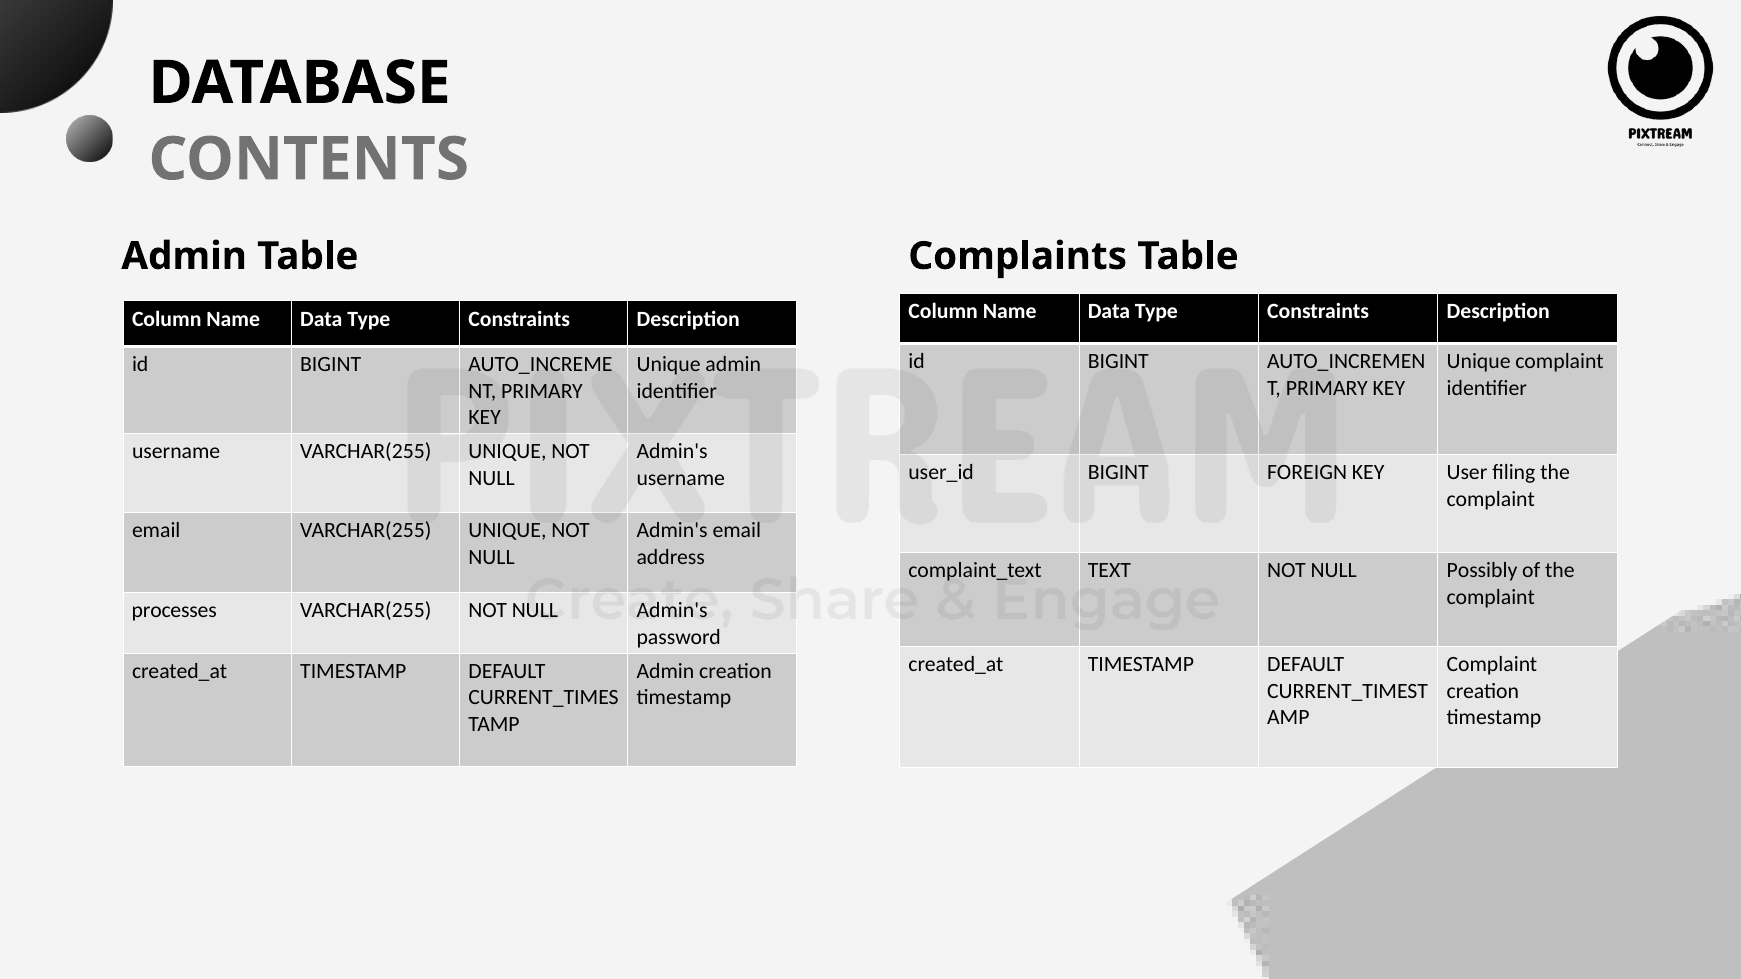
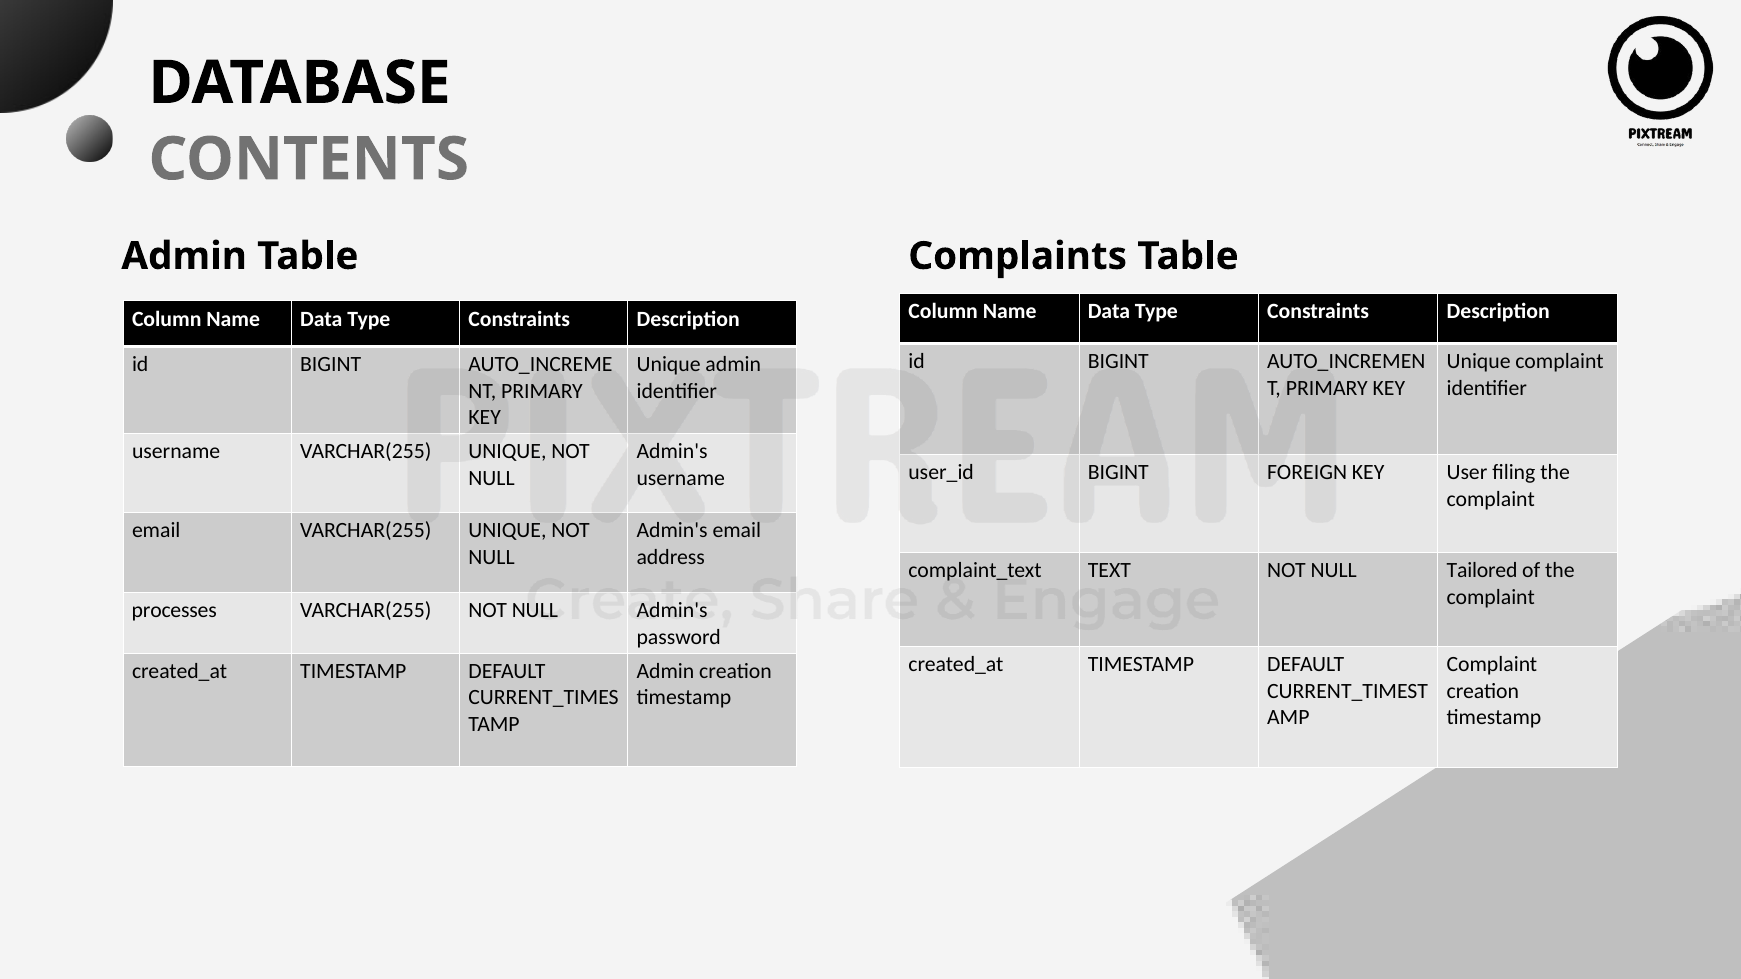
Possibly: Possibly -> Tailored (1482, 571)
